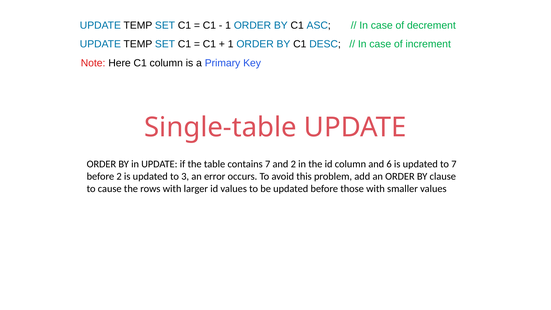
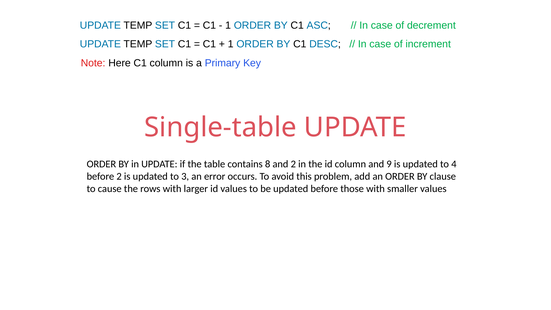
contains 7: 7 -> 8 (268, 164)
6: 6 -> 9 (389, 164)
to 7: 7 -> 4 (454, 164)
